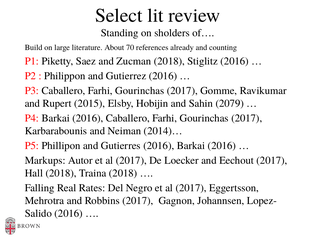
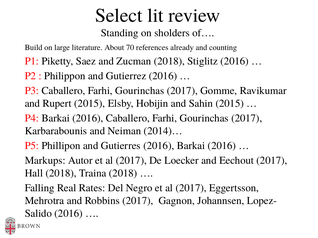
Sahin 2079: 2079 -> 2015 (230, 104)
